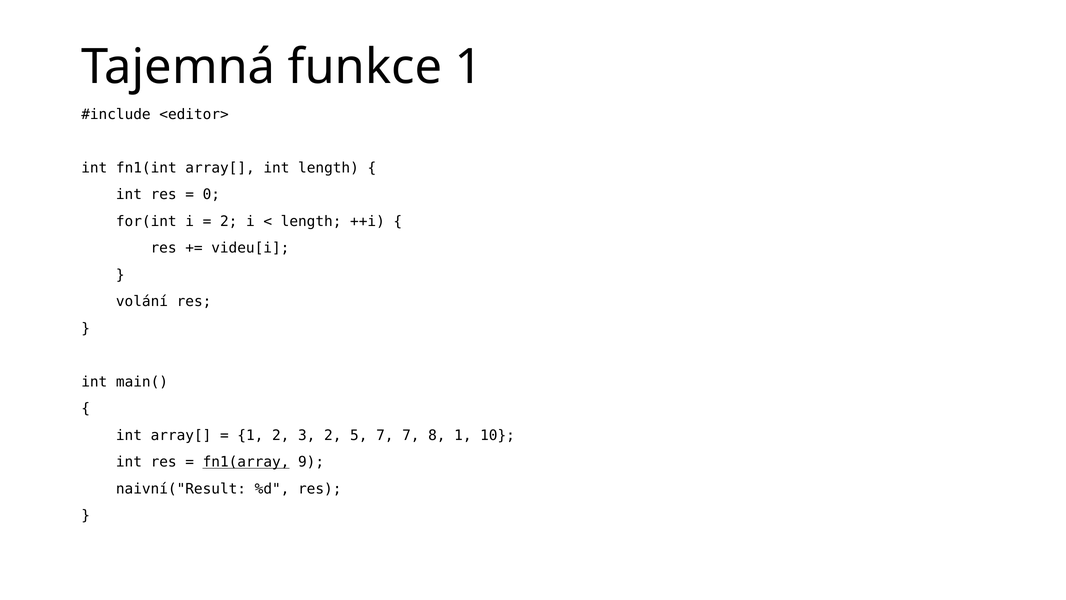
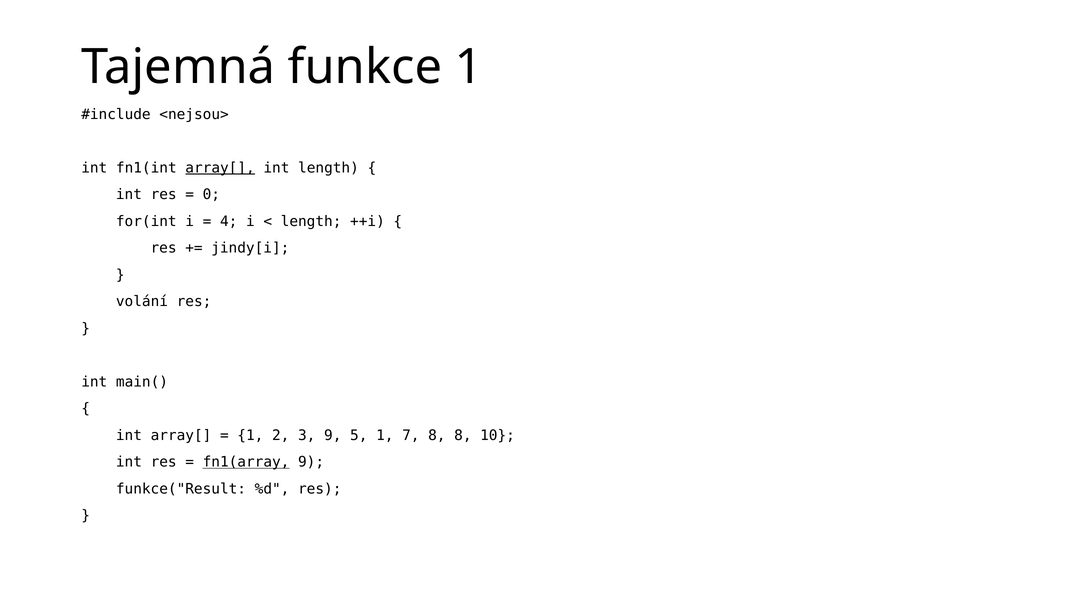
<editor>: <editor> -> <nejsou> (194, 114)
array[ underline: none -> present (220, 168)
2: 2 -> 4 (229, 221)
videu[i: videu[i -> jindy[i (250, 248)
3 2: 2 -> 9 (333, 435)
5 7: 7 -> 1 (385, 435)
8 1: 1 -> 8 (463, 435)
naivní("Result: naivní("Result -> funkce("Result (181, 488)
